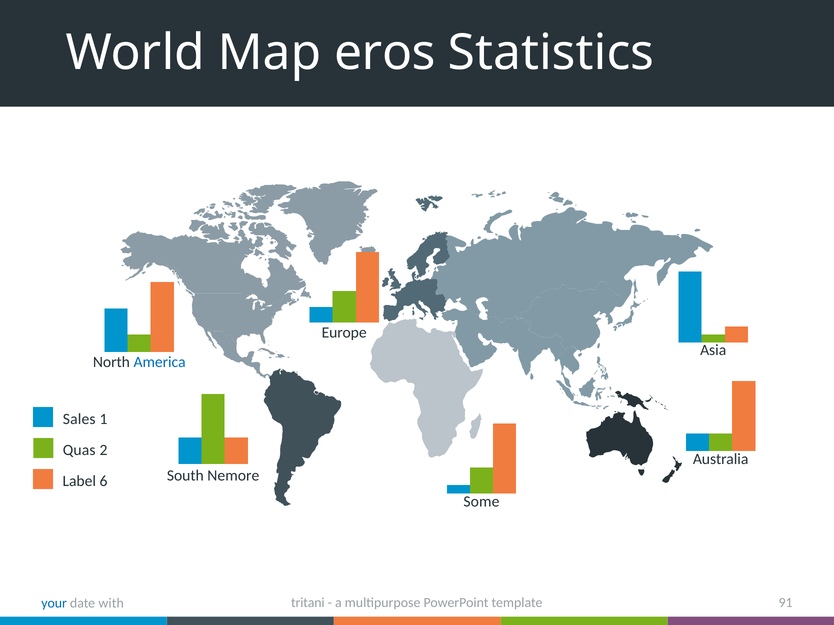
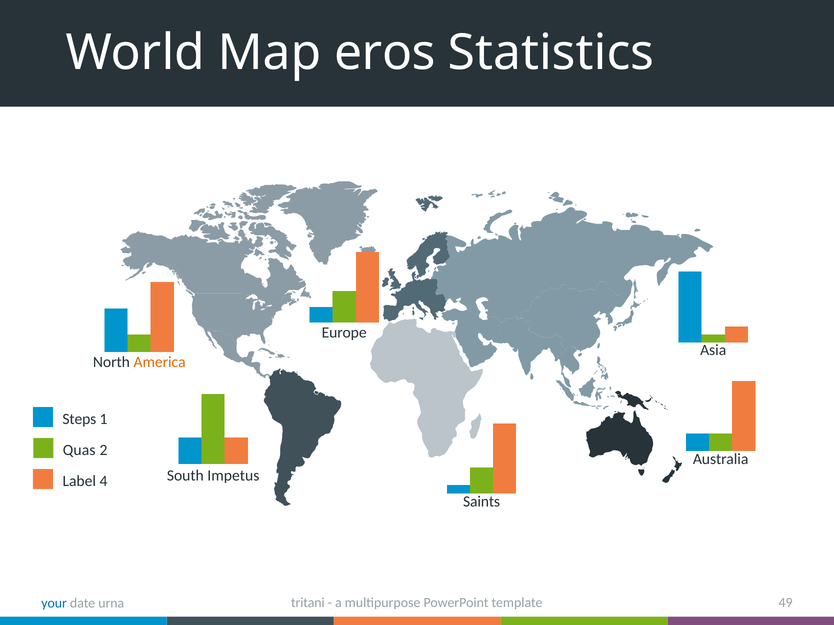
America colour: blue -> orange (160, 362)
Sales: Sales -> Steps (79, 419)
Nemore: Nemore -> Impetus (233, 476)
6: 6 -> 4 (103, 482)
Some: Some -> Saints (482, 502)
91: 91 -> 49 (786, 603)
with: with -> urna (111, 604)
